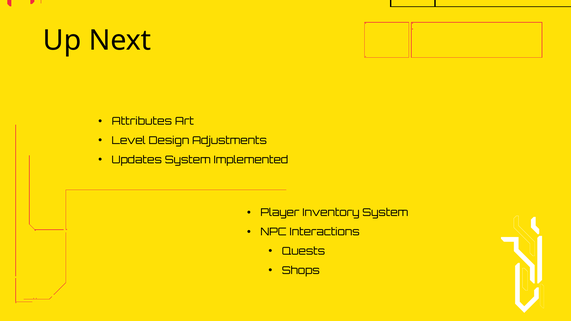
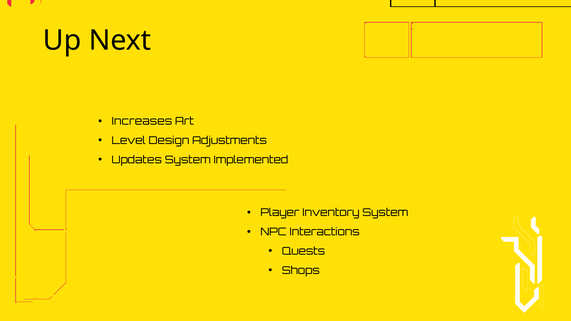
Attributes: Attributes -> Increases (142, 122)
